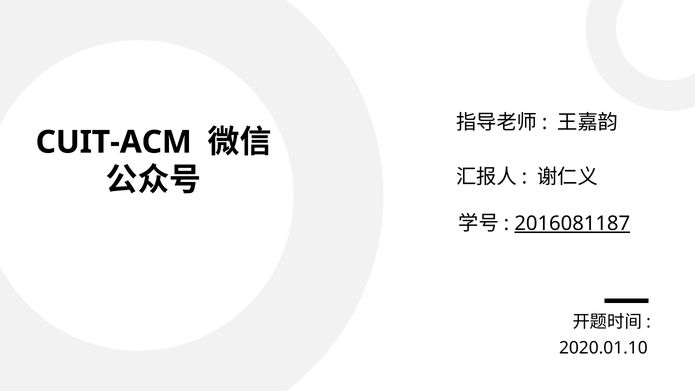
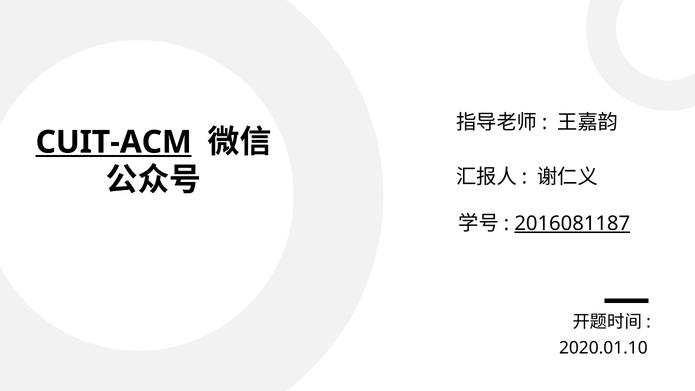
CUIT-ACM underline: none -> present (114, 142)
